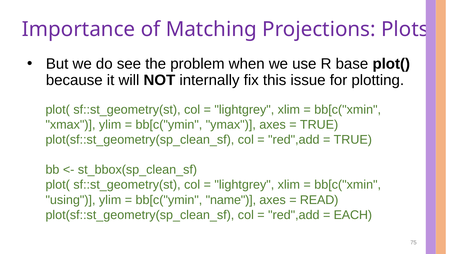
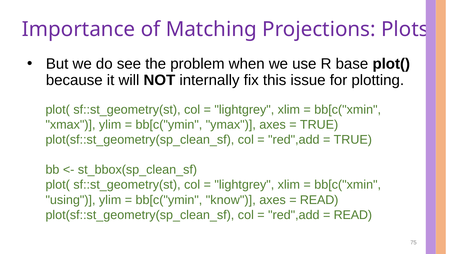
name: name -> know (231, 200)
EACH: EACH -> READ (353, 215)
